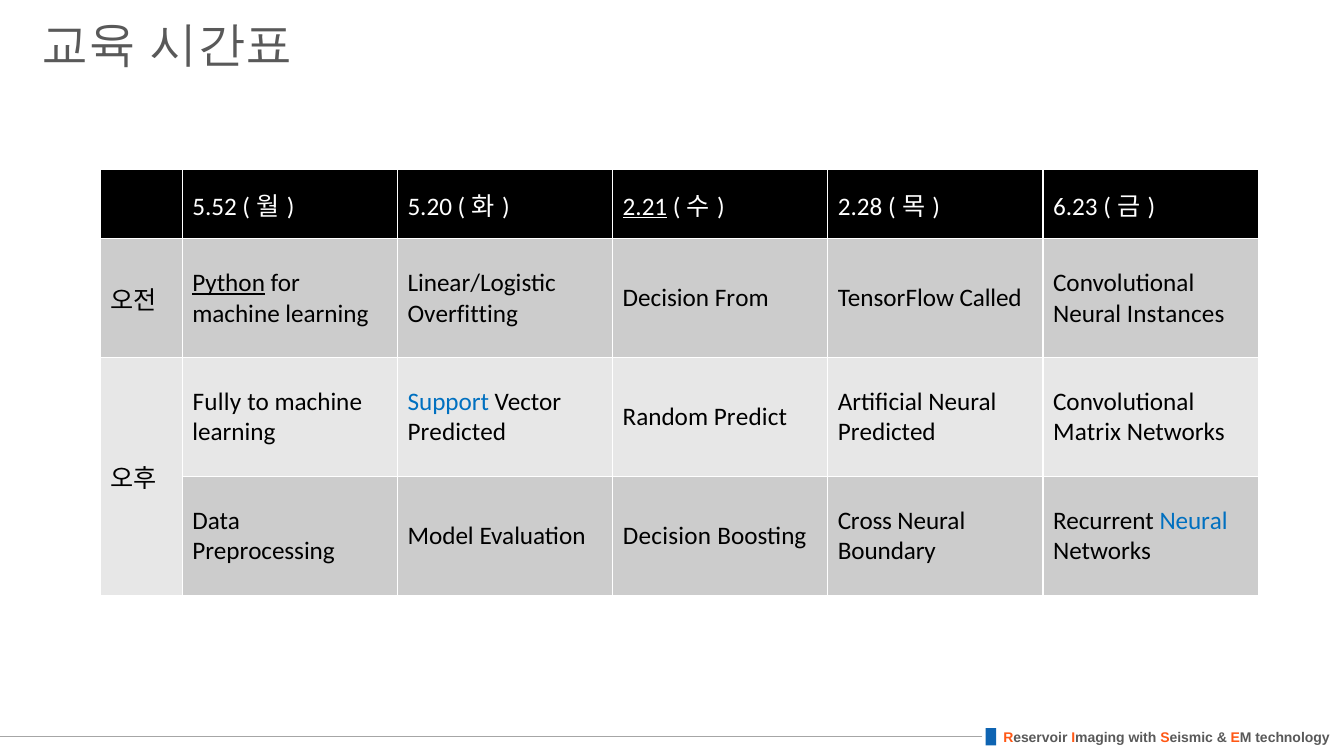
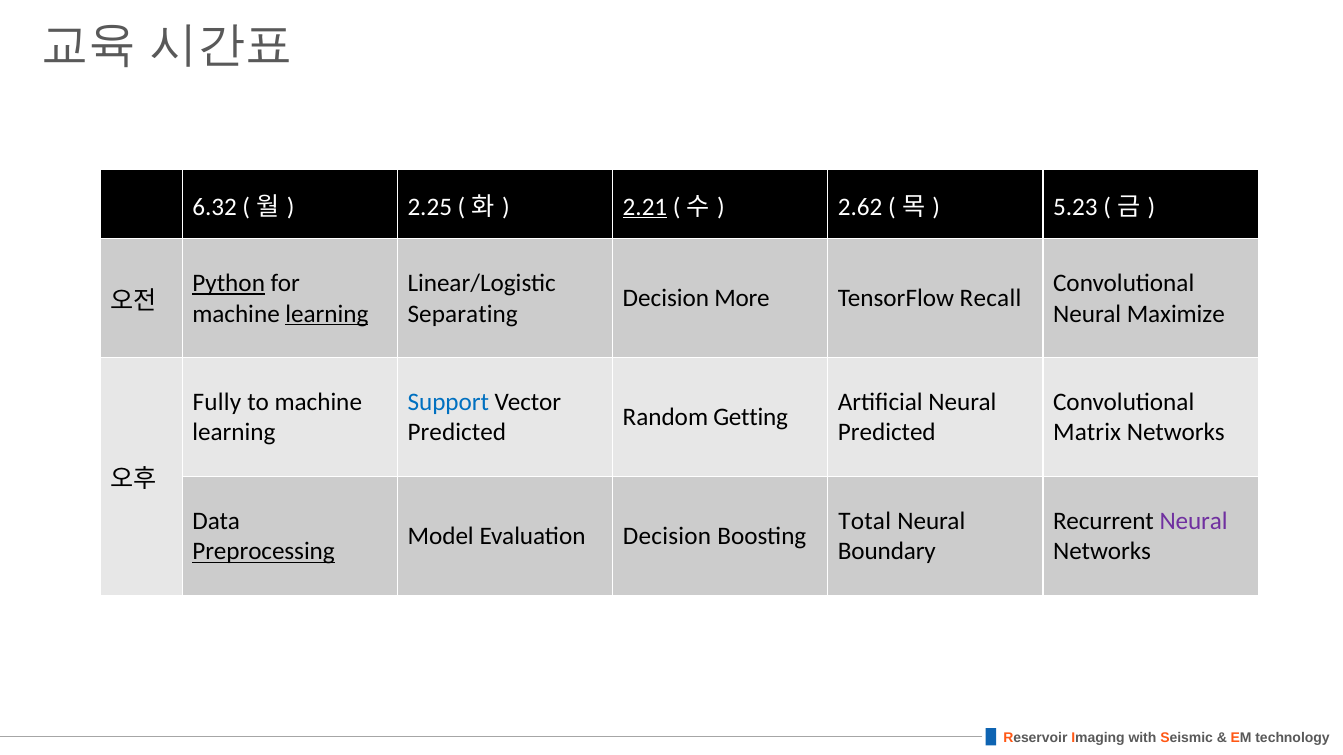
5.52: 5.52 -> 6.32 (215, 207)
5.20: 5.20 -> 2.25 (430, 207)
2.28: 2.28 -> 2.62 (860, 207)
6.23: 6.23 -> 5.23 (1075, 207)
From: From -> More (742, 299)
Called: Called -> Recall (991, 299)
learning underline: none -> present (327, 314)
Overfitting: Overfitting -> Separating (463, 314)
Instances: Instances -> Maximize (1176, 314)
Predict: Predict -> Getting (751, 418)
Cross: Cross -> Total (865, 521)
Neural colour: blue -> purple (1194, 521)
Preprocessing underline: none -> present (264, 552)
